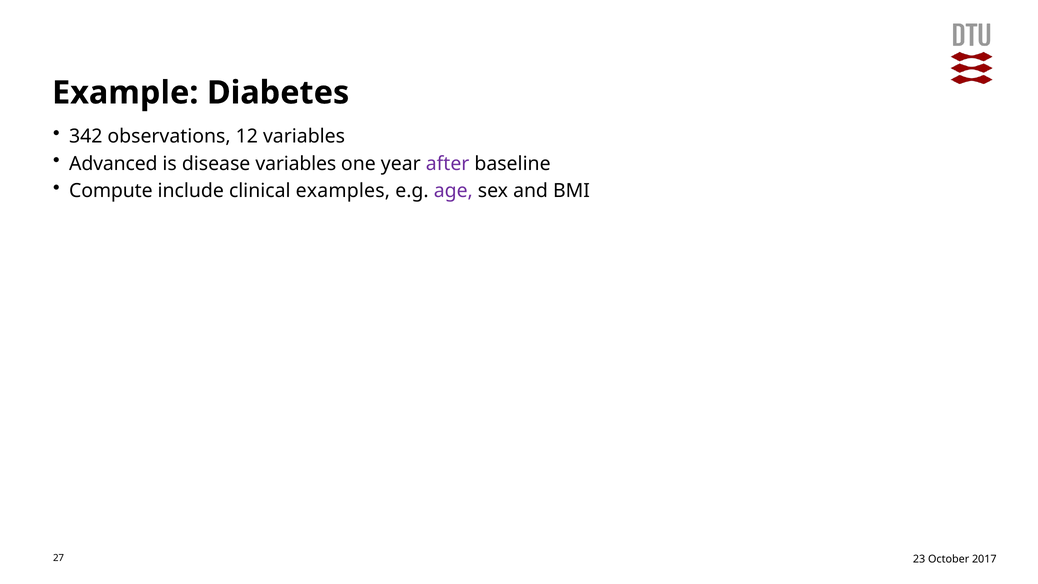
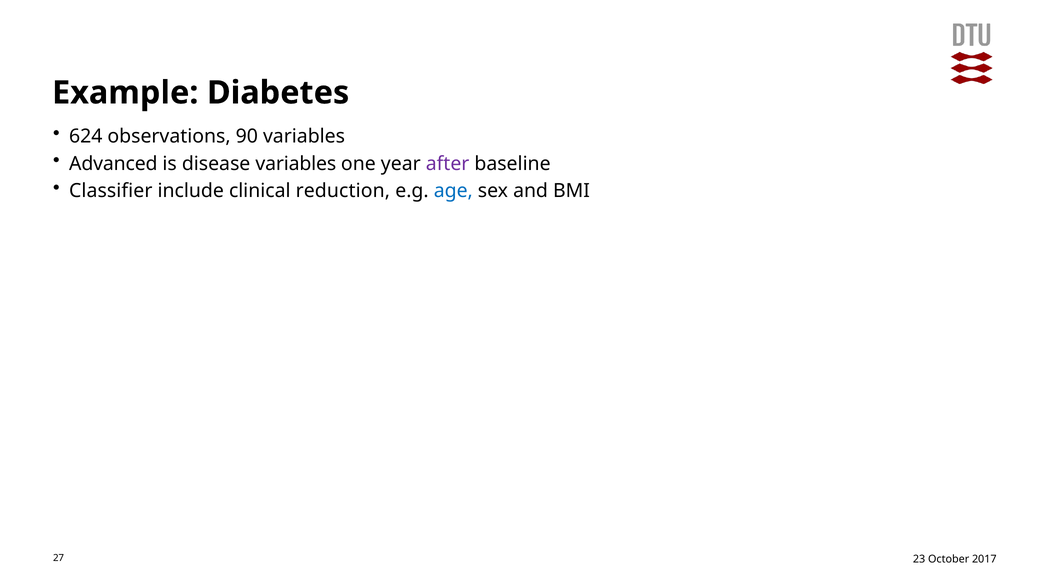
342: 342 -> 624 (86, 136)
12: 12 -> 90 (247, 136)
Compute: Compute -> Classifier (111, 191)
examples: examples -> reduction (343, 191)
age colour: purple -> blue (453, 191)
